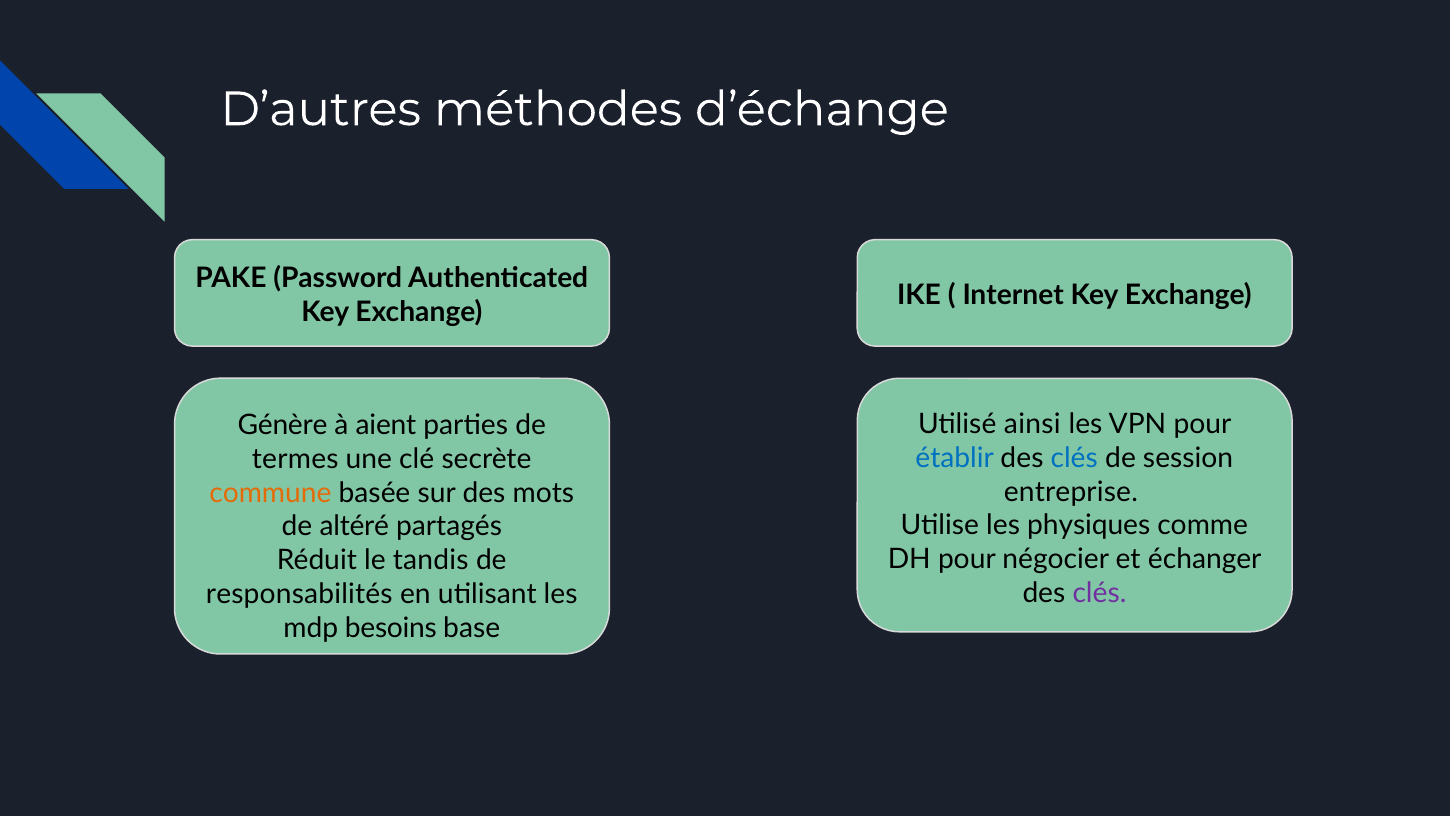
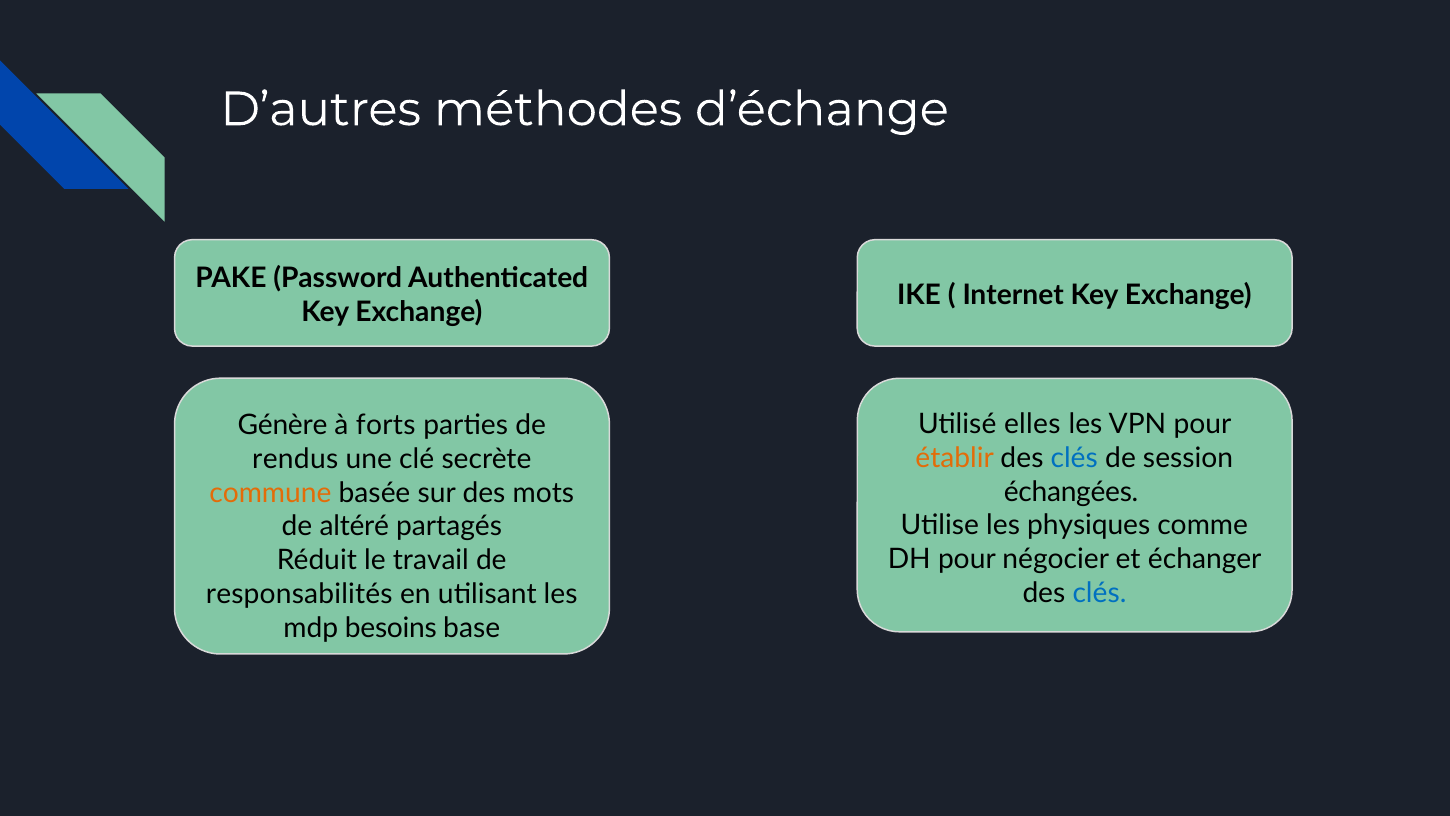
ainsi: ainsi -> elles (1032, 424)
aient: aient -> forts (386, 425)
établir colour: blue -> orange (955, 458)
termes: termes -> rendus (295, 459)
entreprise: entreprise -> échangées (1071, 492)
tandis: tandis -> travail (431, 560)
clés colour: purple -> blue (1099, 593)
